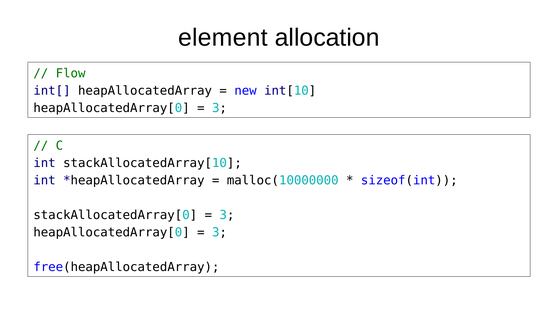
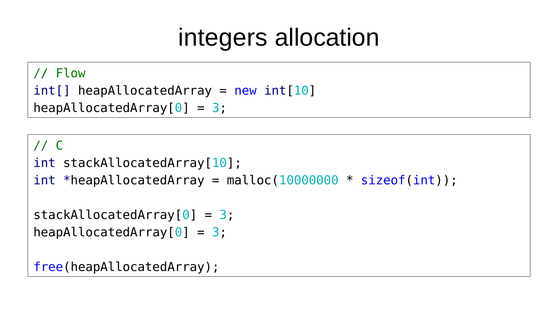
element: element -> integers (223, 38)
